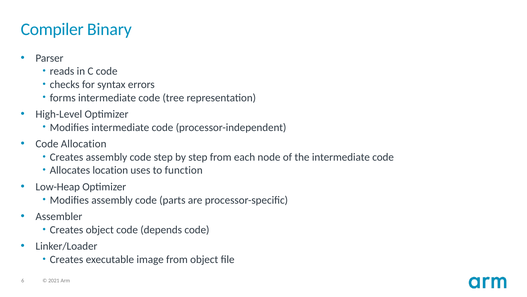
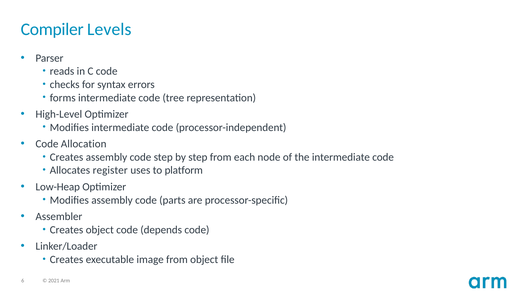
Binary: Binary -> Levels (109, 29)
location: location -> register (110, 170)
function: function -> platform (184, 170)
